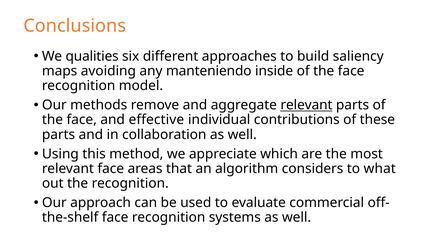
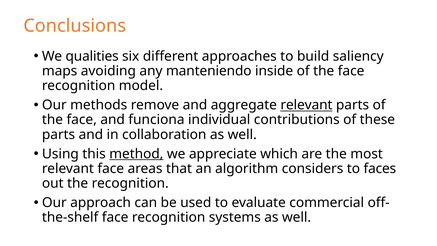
effective: effective -> funciona (156, 120)
method underline: none -> present (136, 154)
what: what -> faces (380, 169)
